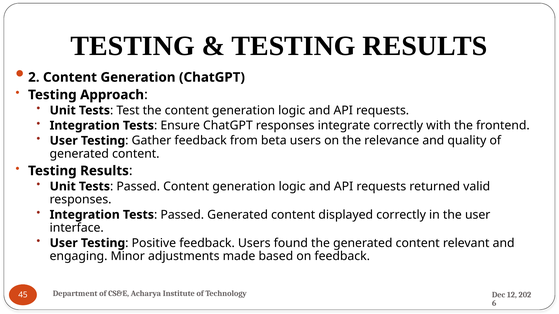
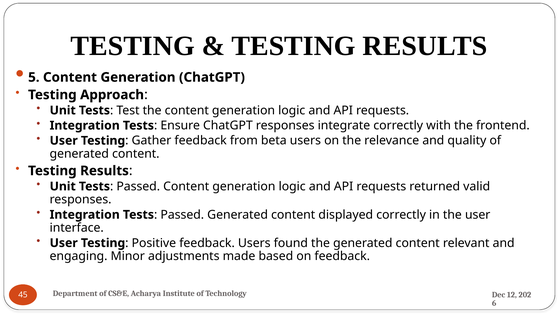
2: 2 -> 5 (34, 77)
